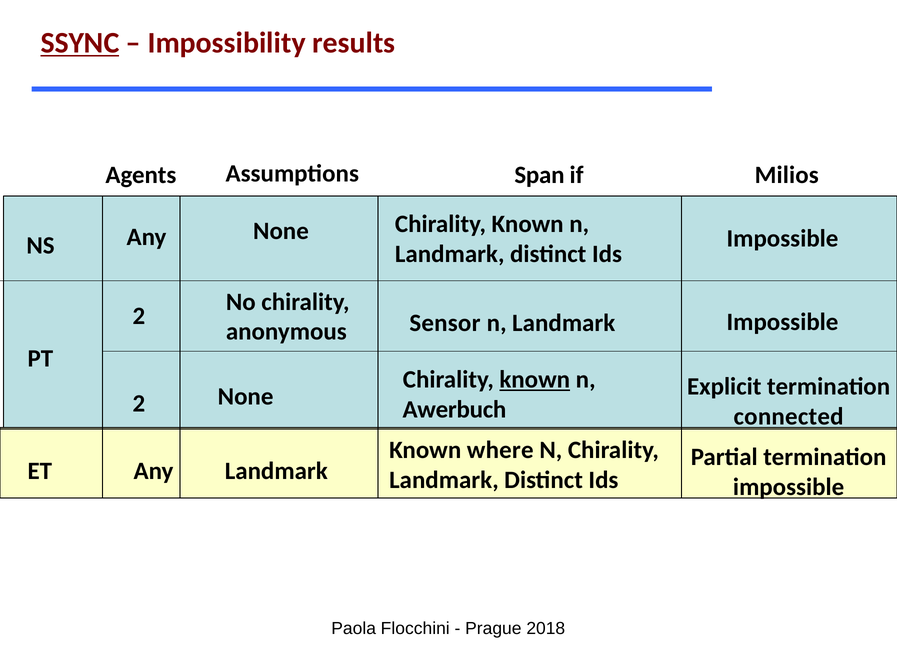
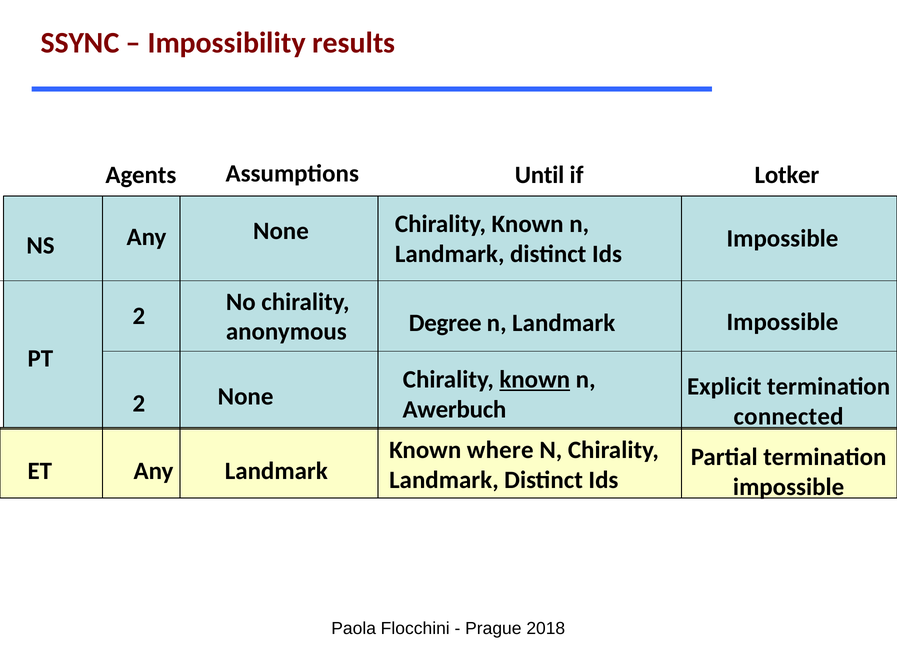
SSYNC underline: present -> none (80, 43)
Milios: Milios -> Lotker (787, 175)
Span: Span -> Until (540, 175)
Sensor: Sensor -> Degree (445, 323)
